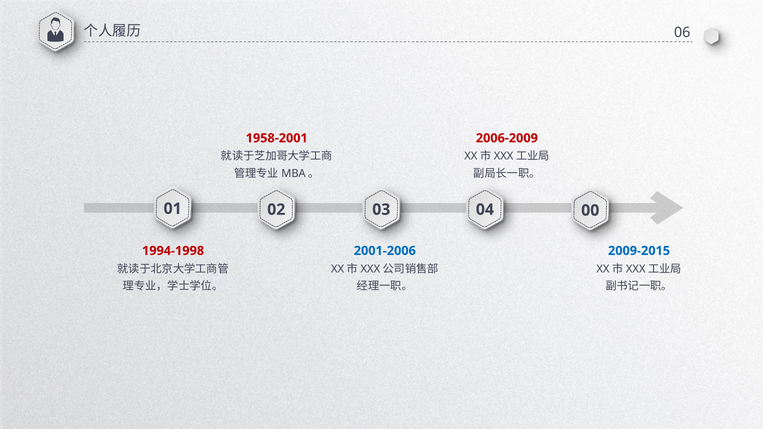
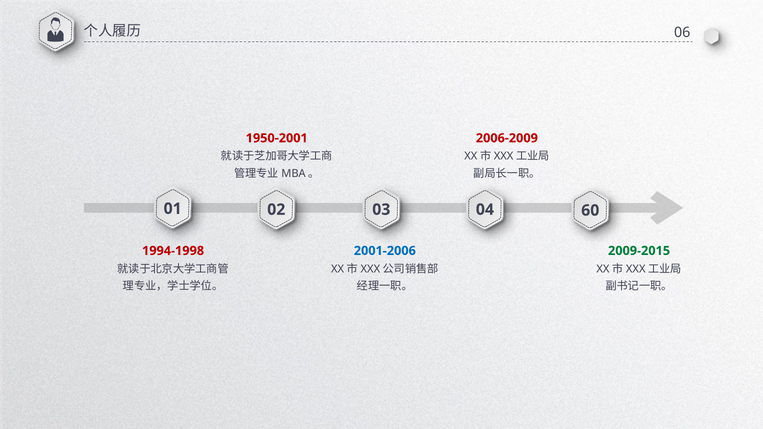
1958-2001: 1958-2001 -> 1950-2001 (277, 138)
00: 00 -> 60 (590, 210)
2009-2015 colour: blue -> green (639, 251)
